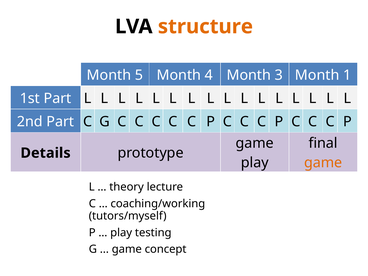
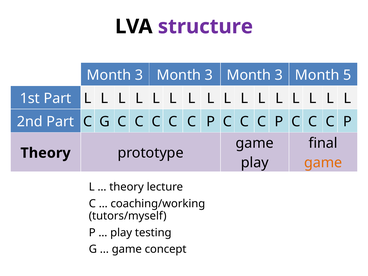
structure colour: orange -> purple (205, 27)
5: 5 -> 3 (139, 75)
4: 4 -> 3 (209, 75)
1: 1 -> 5 (347, 75)
Details: Details -> Theory (46, 153)
